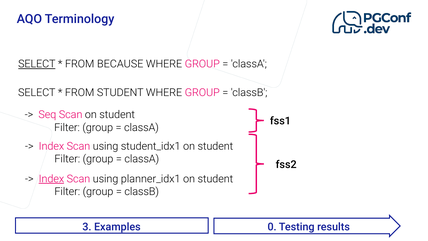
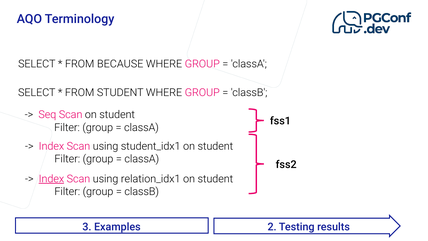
SELECT underline: present -> none (37, 64)
planner_idx1: planner_idx1 -> relation_idx1 (151, 179)
0: 0 -> 2 (272, 227)
